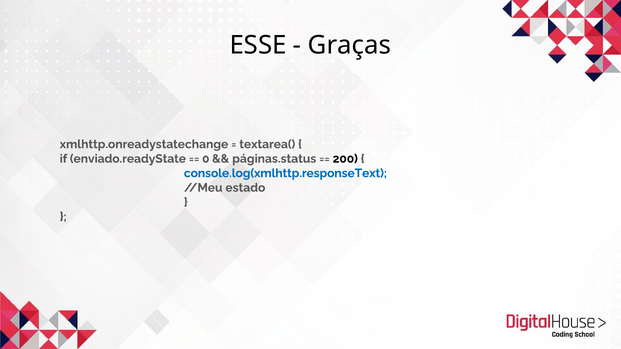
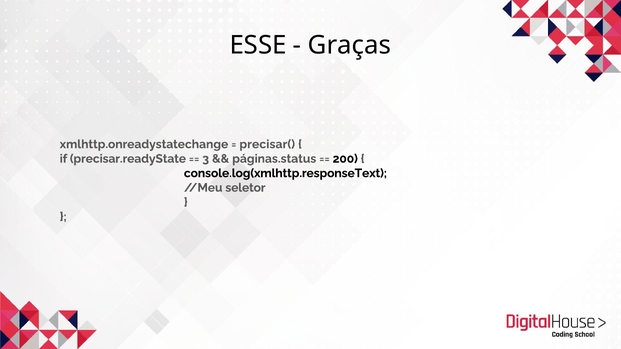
textarea(: textarea( -> precisar( (267, 144)
enviado.readyState: enviado.readyState -> precisar.readyState (128, 159)
0: 0 -> 3 (206, 159)
console.log(xmlhttp.responseText colour: blue -> black (285, 173)
estado: estado -> seletor (245, 188)
